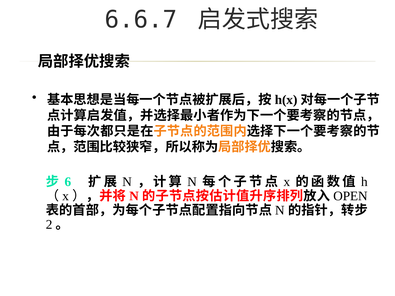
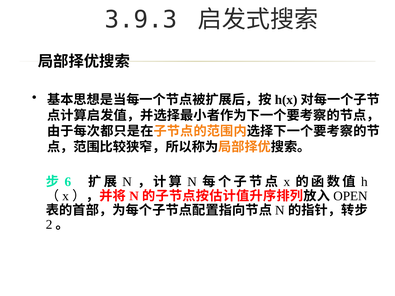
6.6.7: 6.6.7 -> 3.9.3 (141, 20)
